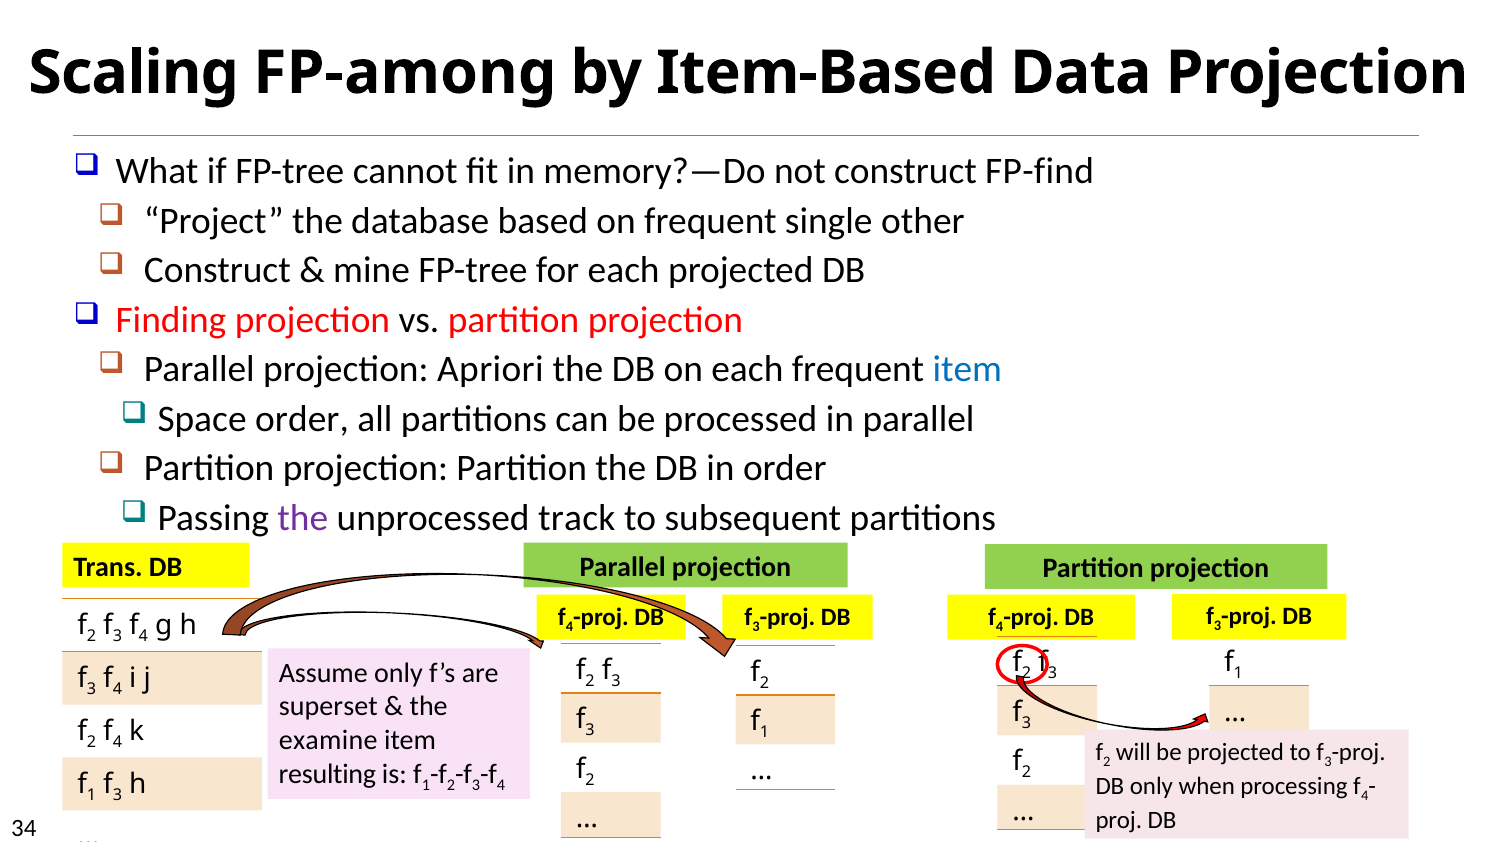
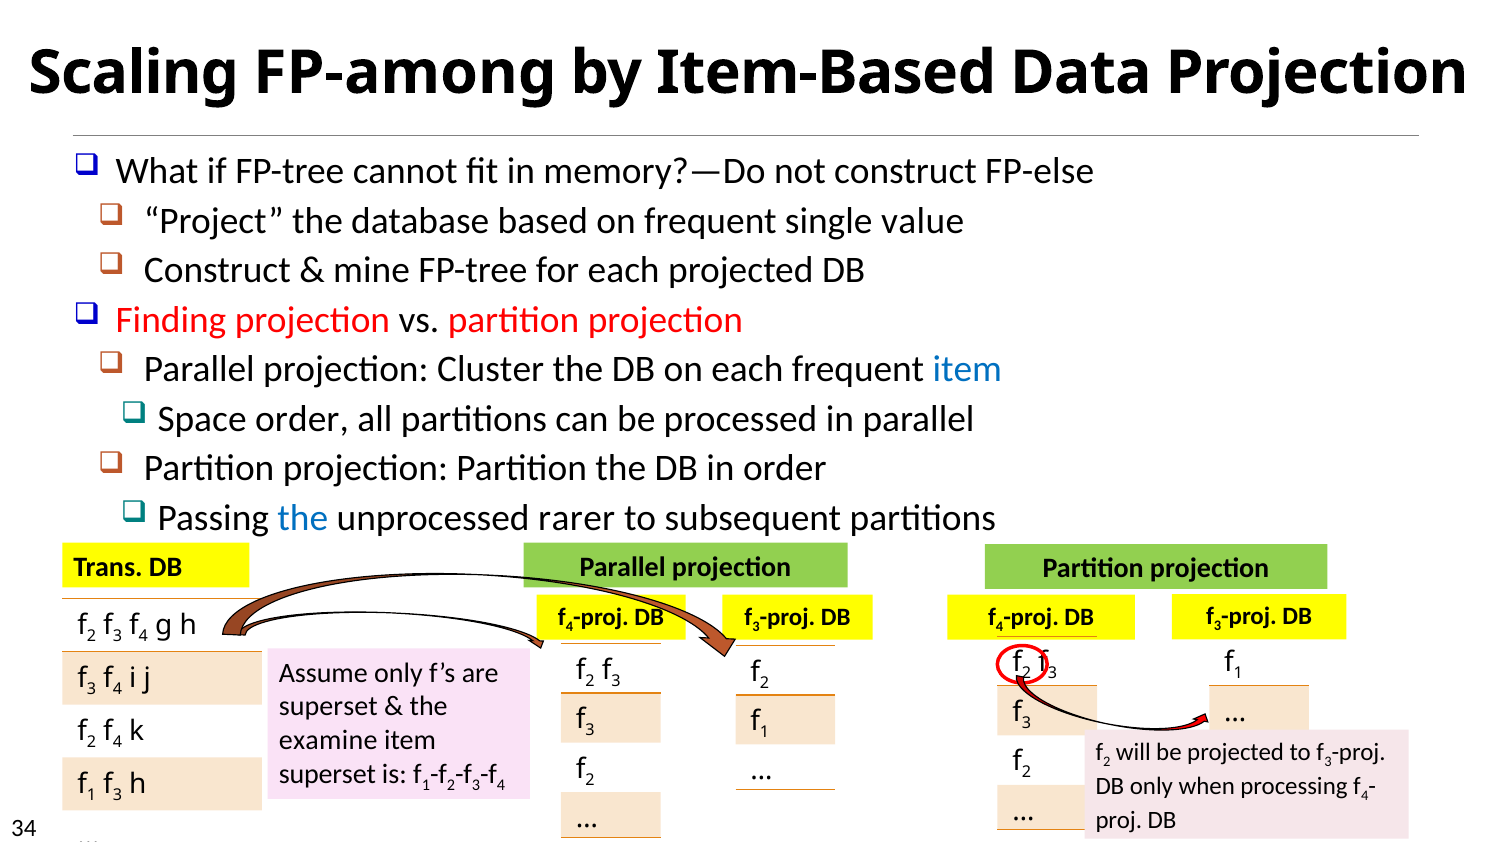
FP-find: FP-find -> FP-else (1040, 171)
other: other -> value (923, 221)
Apriori: Apriori -> Cluster (491, 369)
the colour: purple -> blue (303, 518)
track: track -> rarer (577, 518)
resulting: resulting -> superset (327, 773)
